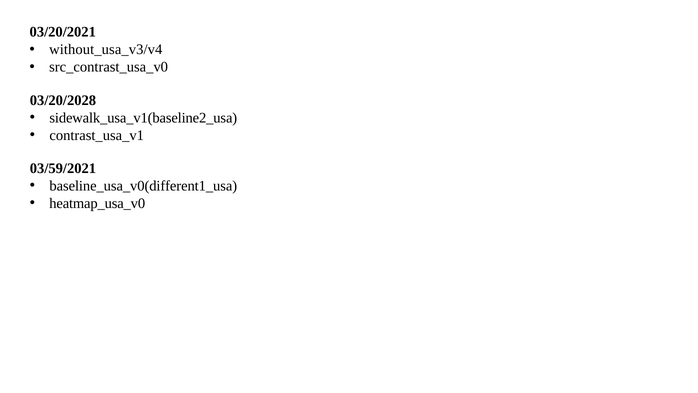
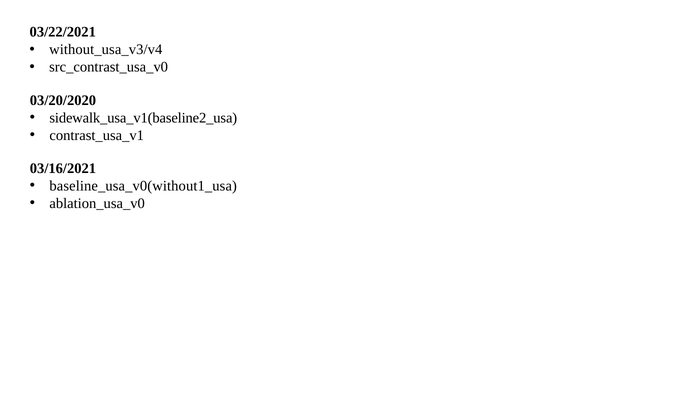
03/20/2021: 03/20/2021 -> 03/22/2021 (63, 32)
03/20/2028: 03/20/2028 -> 03/20/2020 (63, 100)
03/59/2021: 03/59/2021 -> 03/16/2021 (63, 168)
baseline_usa_v0(different1_usa: baseline_usa_v0(different1_usa -> baseline_usa_v0(without1_usa (143, 186)
heatmap_usa_v0: heatmap_usa_v0 -> ablation_usa_v0 (97, 203)
